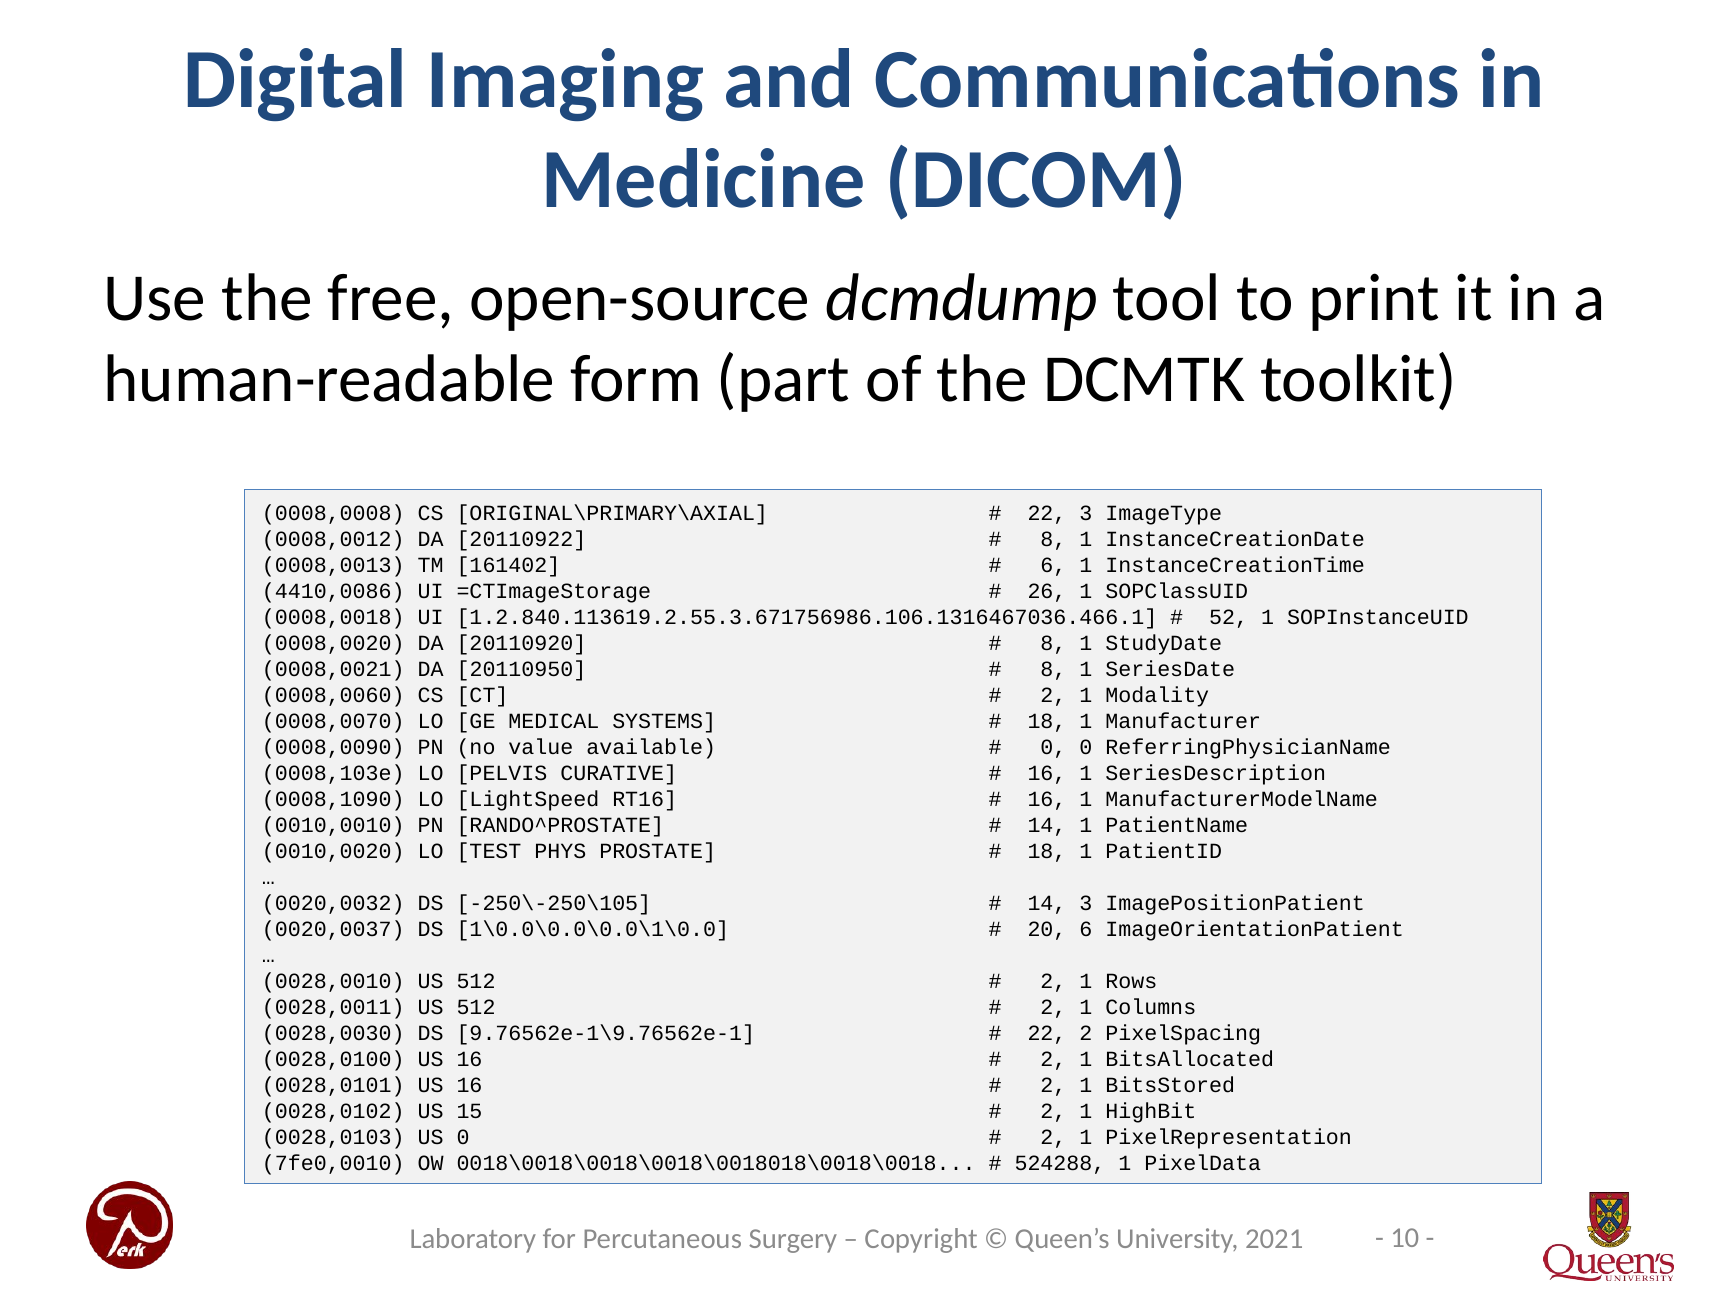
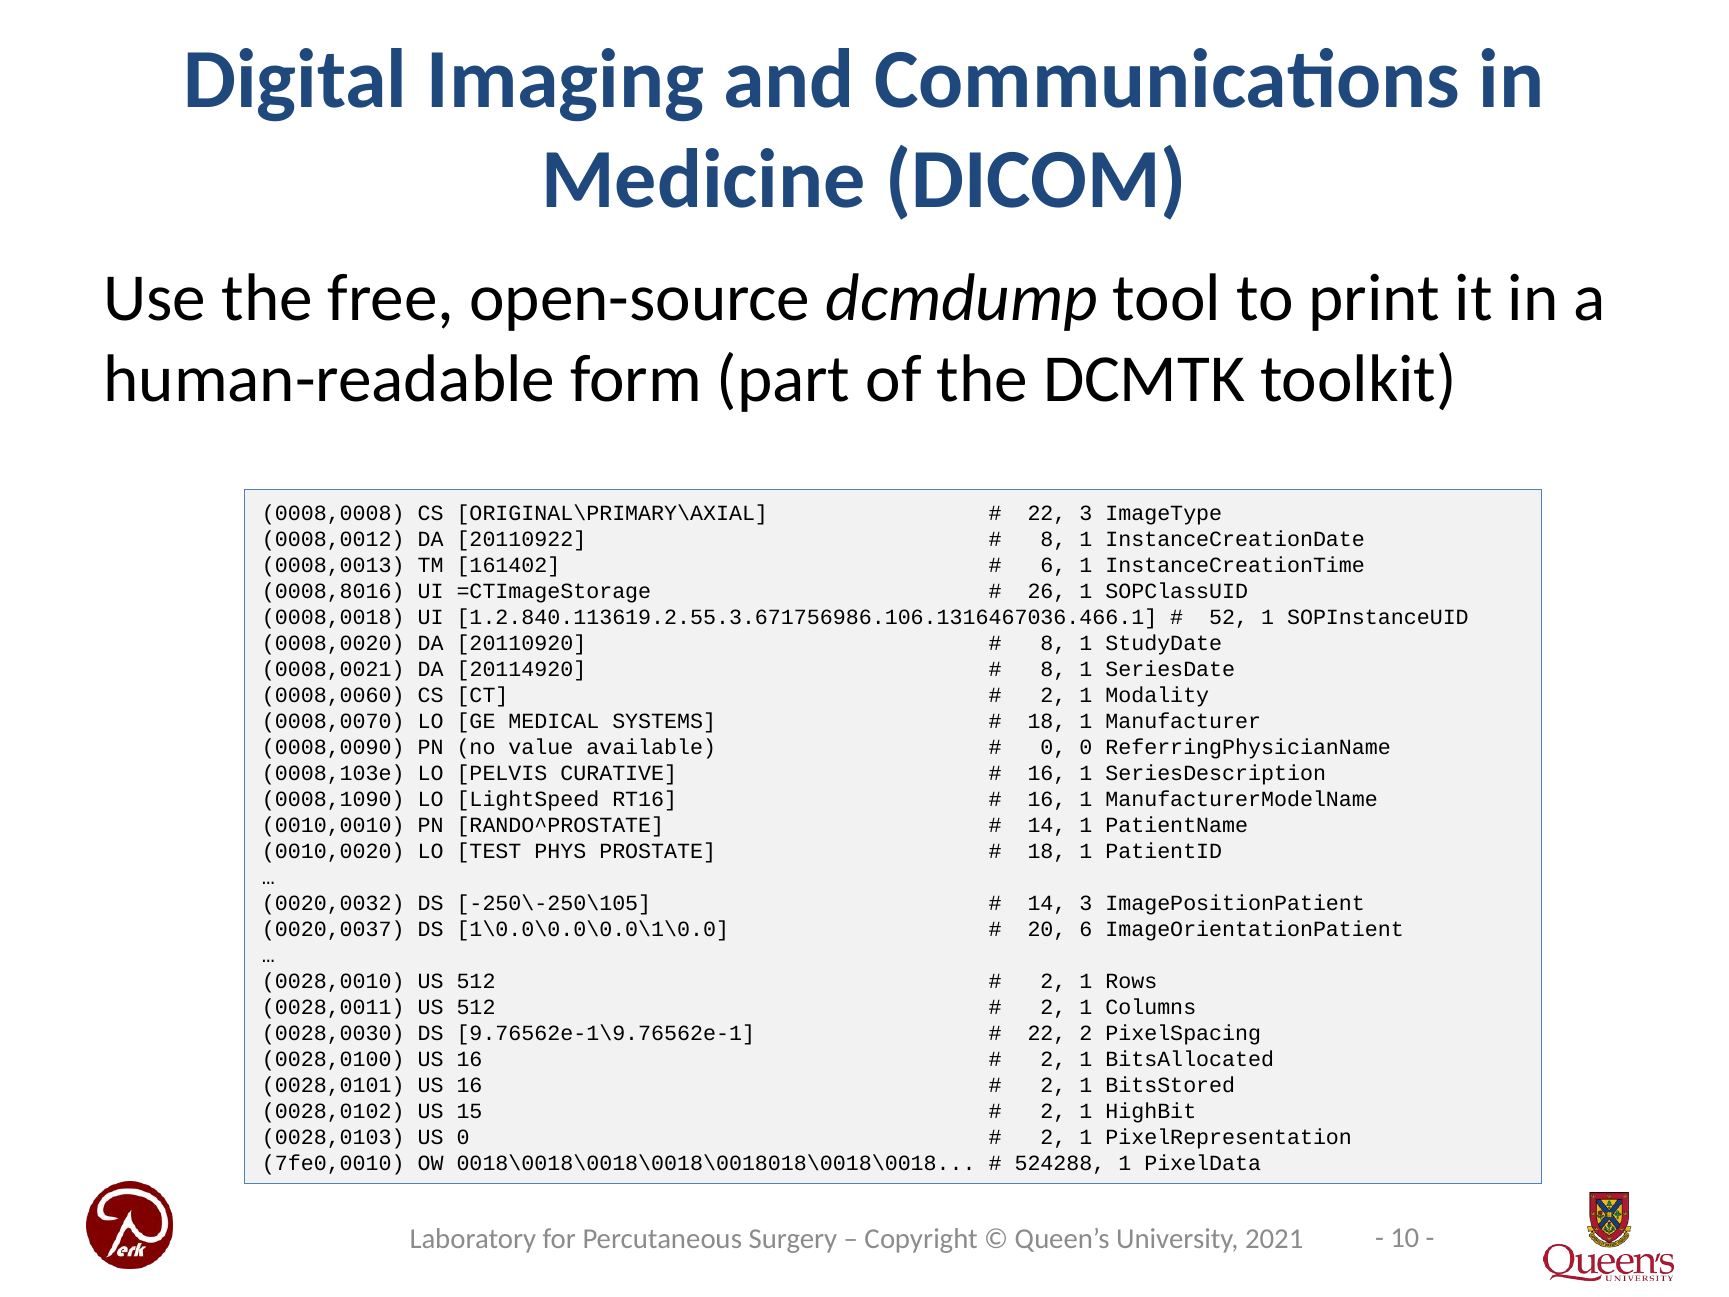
4410,0086: 4410,0086 -> 0008,8016 (333, 591)
20110950: 20110950 -> 20114920 (521, 669)
